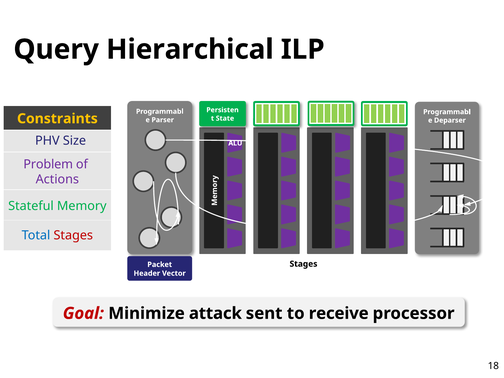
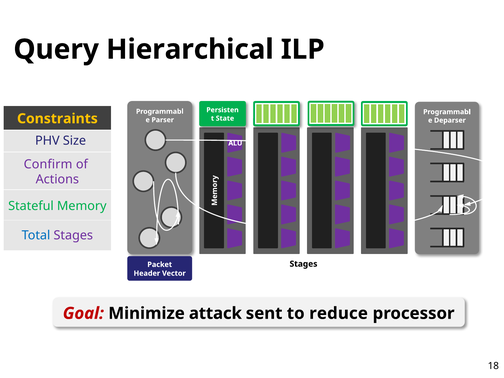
Problem: Problem -> Confirm (48, 164)
Stages colour: red -> purple (73, 235)
receive: receive -> reduce (339, 313)
